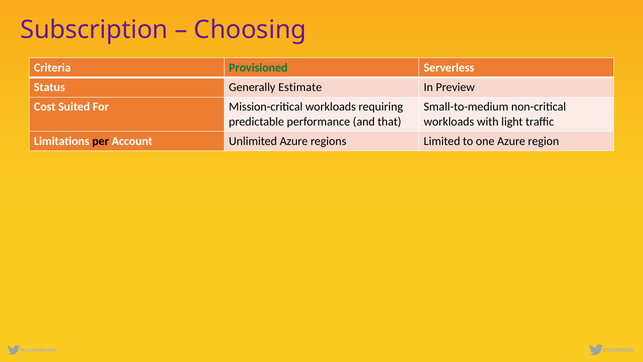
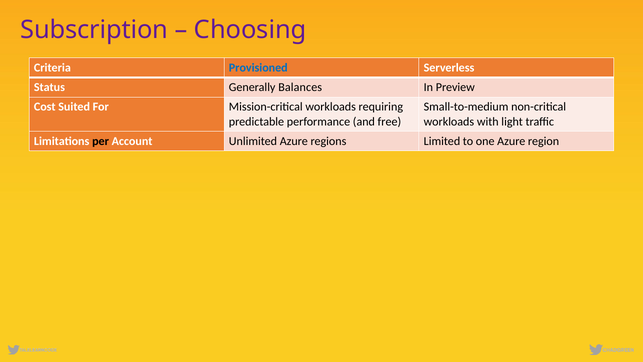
Provisioned colour: green -> blue (258, 68)
Estimate: Estimate -> Balances (300, 87)
that: that -> free (389, 122)
